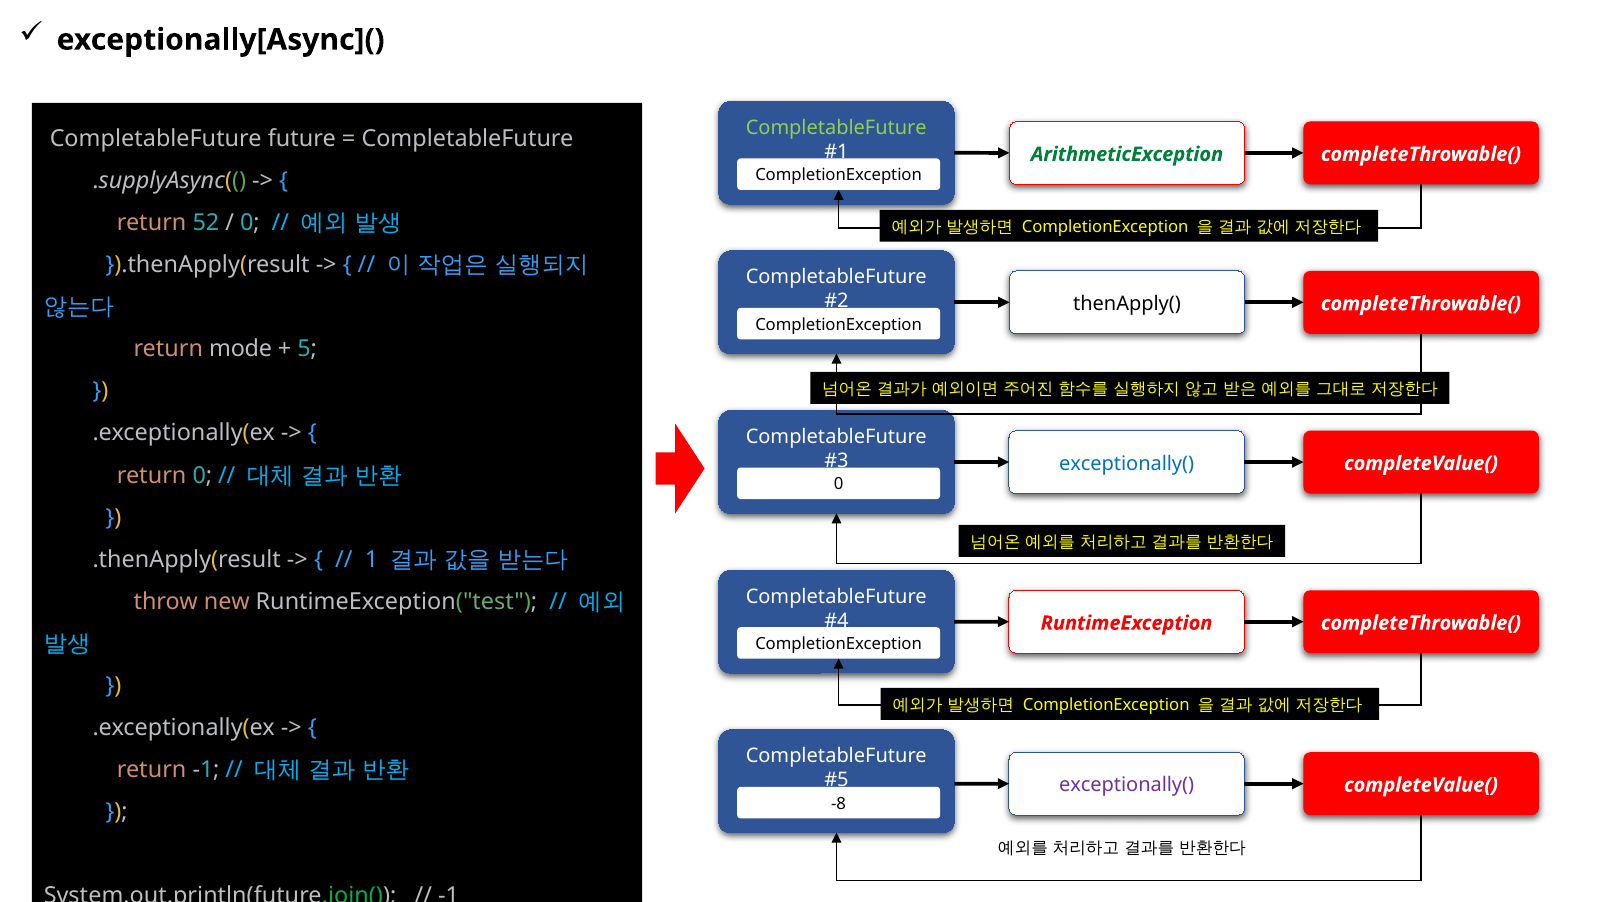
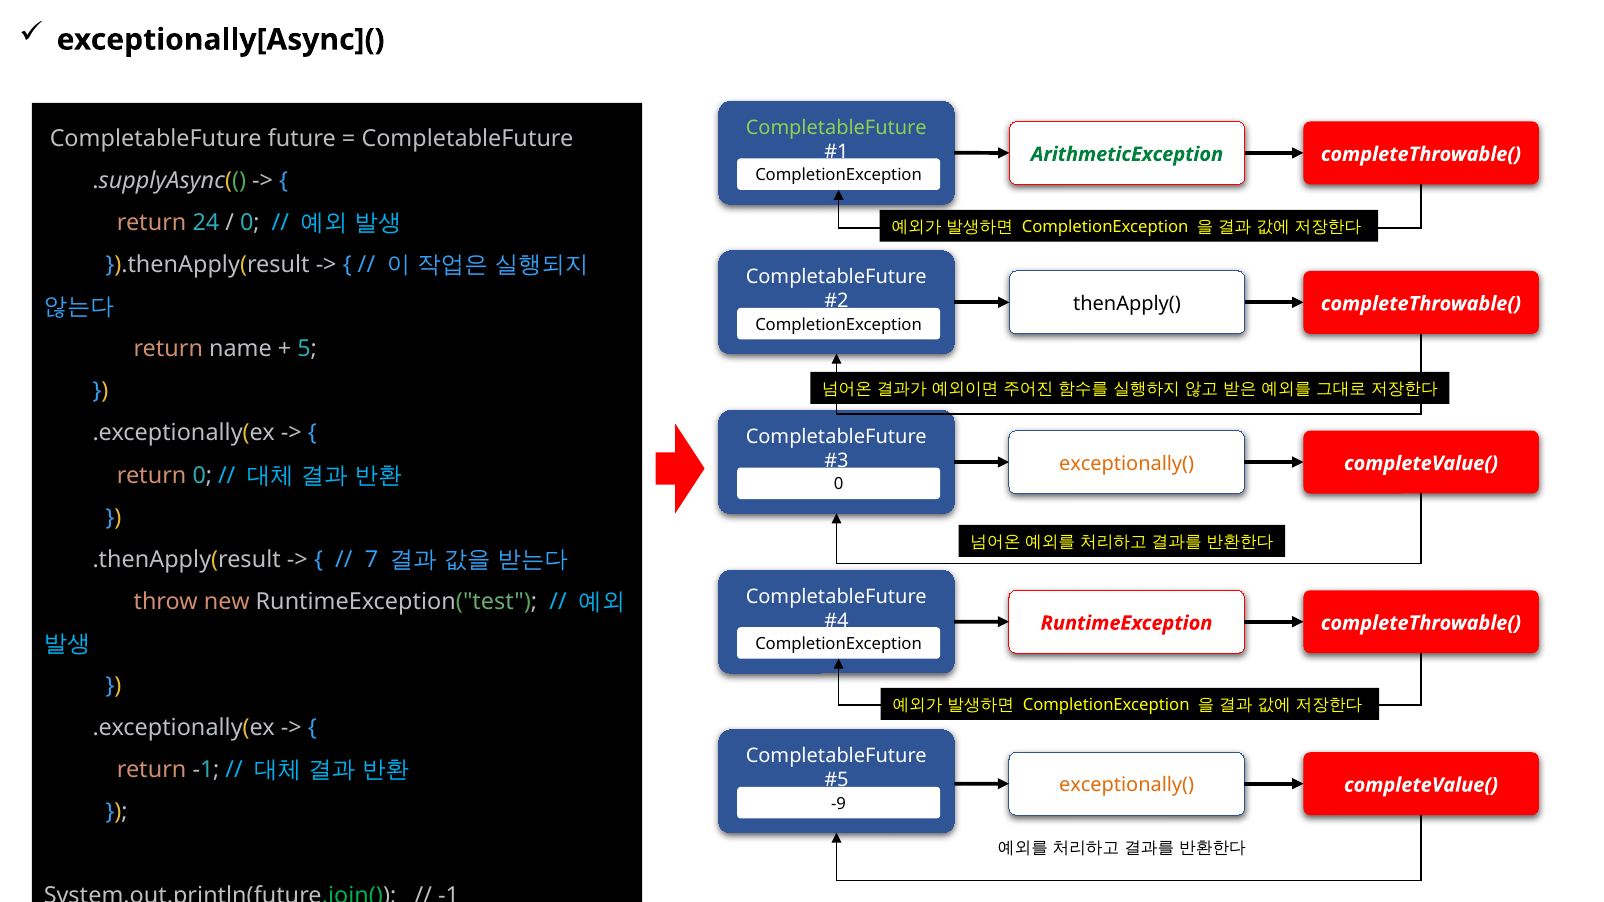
52: 52 -> 24 (206, 223)
mode: mode -> name (240, 349)
exceptionally( colour: blue -> orange (1127, 464)
1: 1 -> 7 (371, 560)
exceptionally( colour: purple -> orange (1127, 785)
-8: -8 -> -9 (839, 804)
